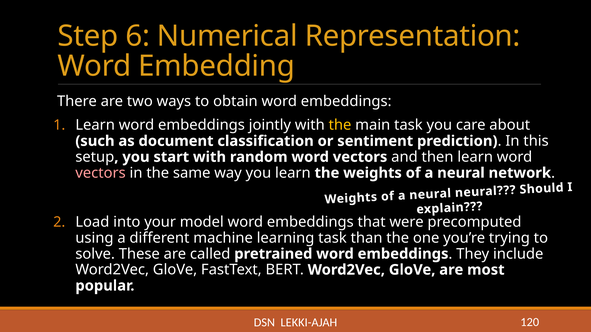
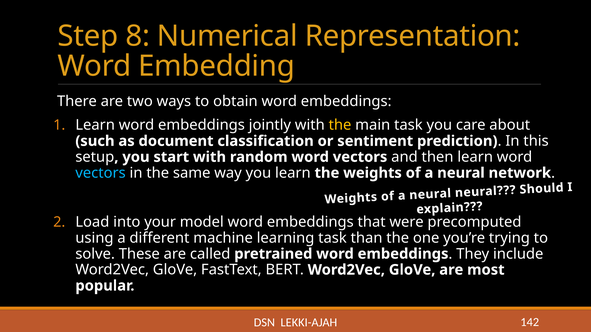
6: 6 -> 8 (138, 36)
vectors colour: pink -> light blue (101, 173)
120: 120 -> 142 (530, 323)
